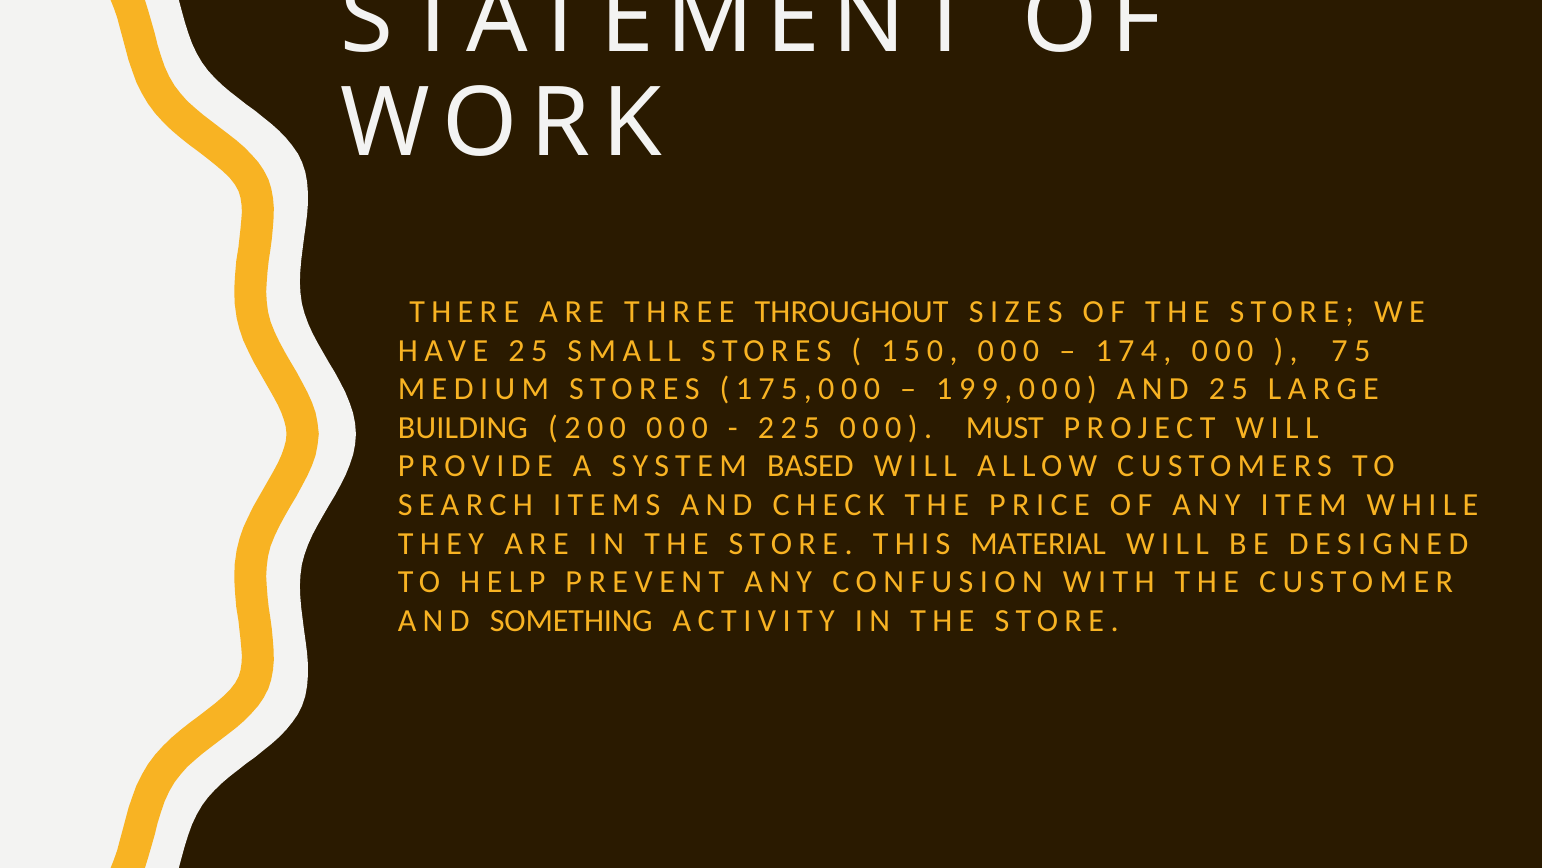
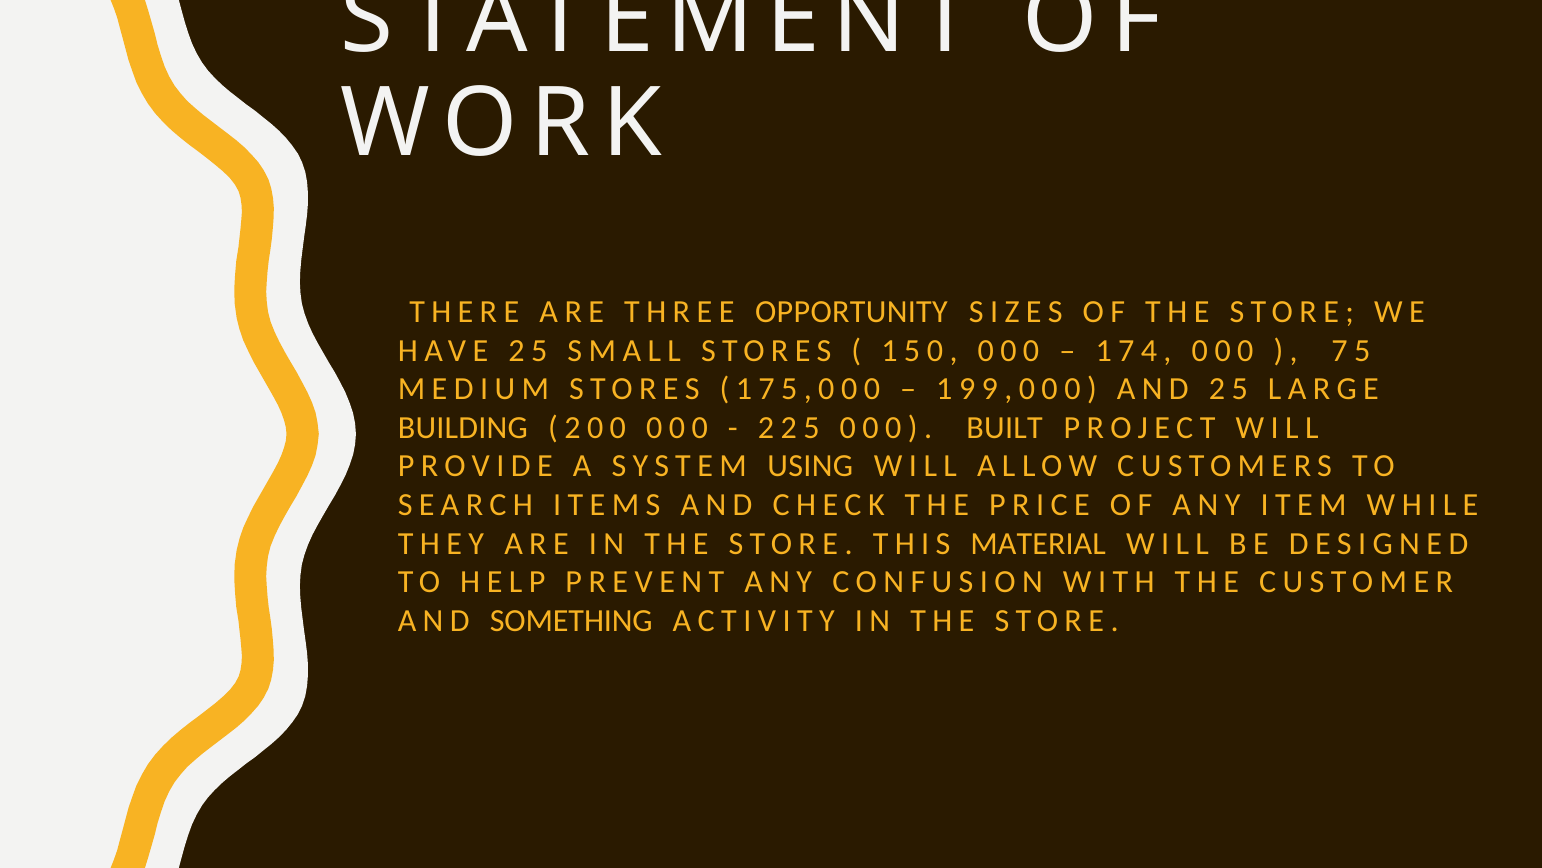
THROUGHOUT: THROUGHOUT -> OPPORTUNITY (851, 312)
MUST: MUST -> BUILT (1005, 427)
BASED: BASED -> USING (810, 466)
